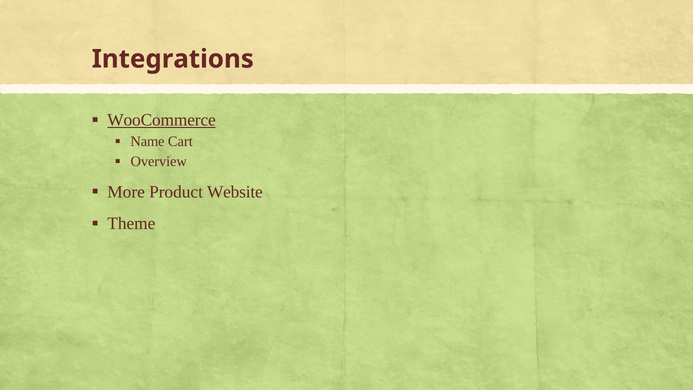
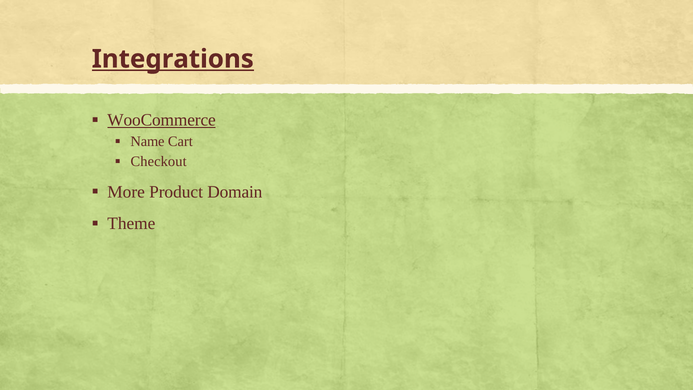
Integrations underline: none -> present (173, 59)
Overview: Overview -> Checkout (159, 162)
Website: Website -> Domain (235, 192)
